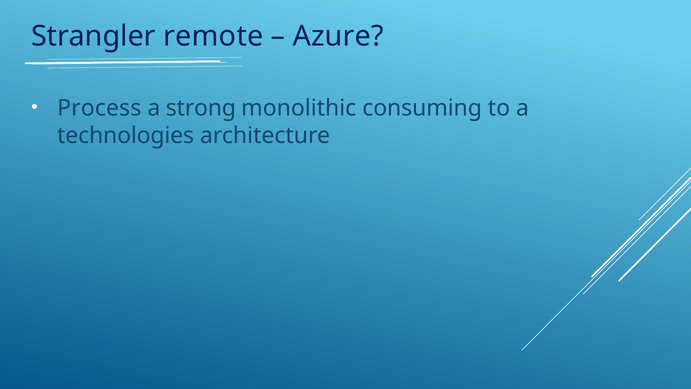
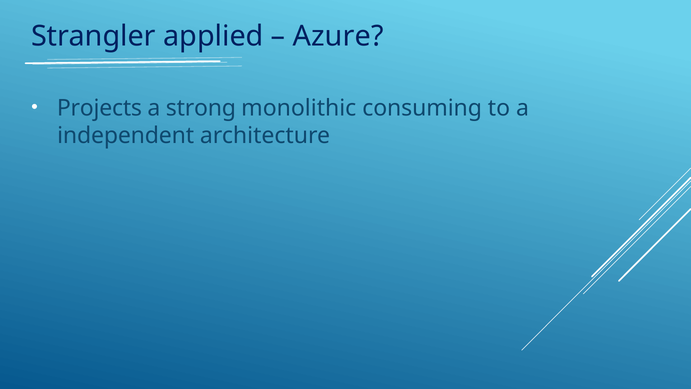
remote: remote -> applied (213, 36)
Process: Process -> Projects (99, 108)
technologies: technologies -> independent (126, 136)
